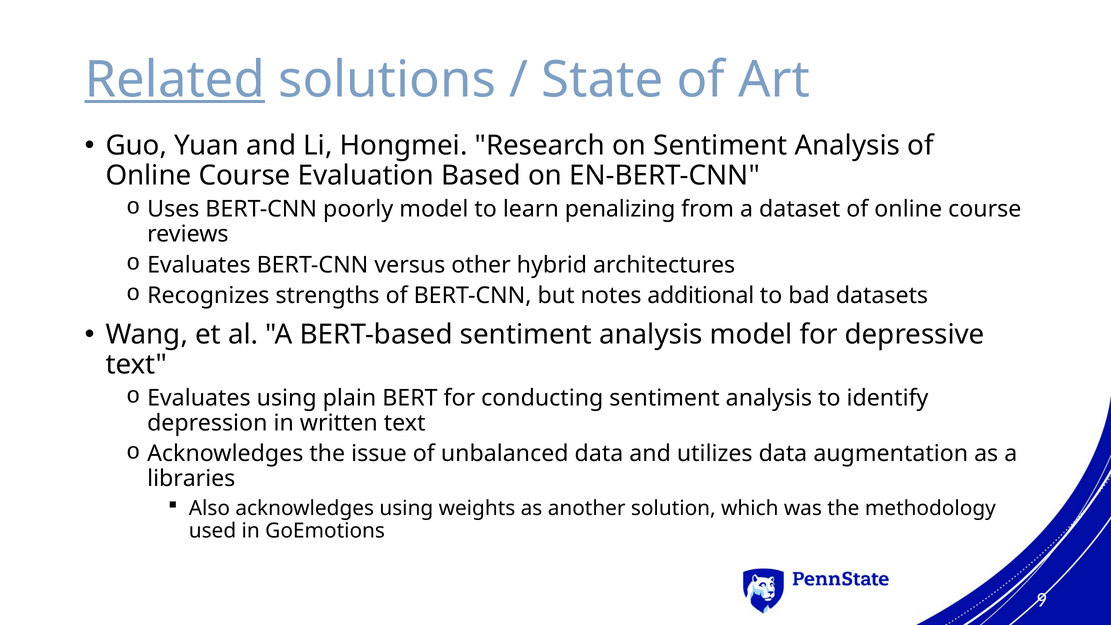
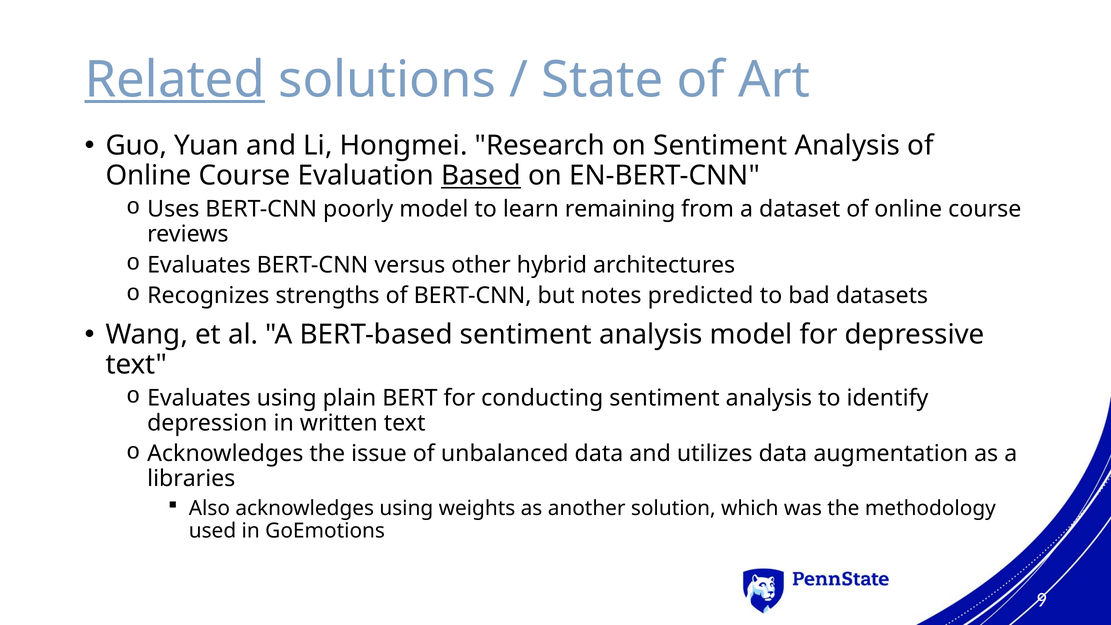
Based underline: none -> present (481, 176)
penalizing: penalizing -> remaining (620, 209)
additional: additional -> predicted (701, 296)
